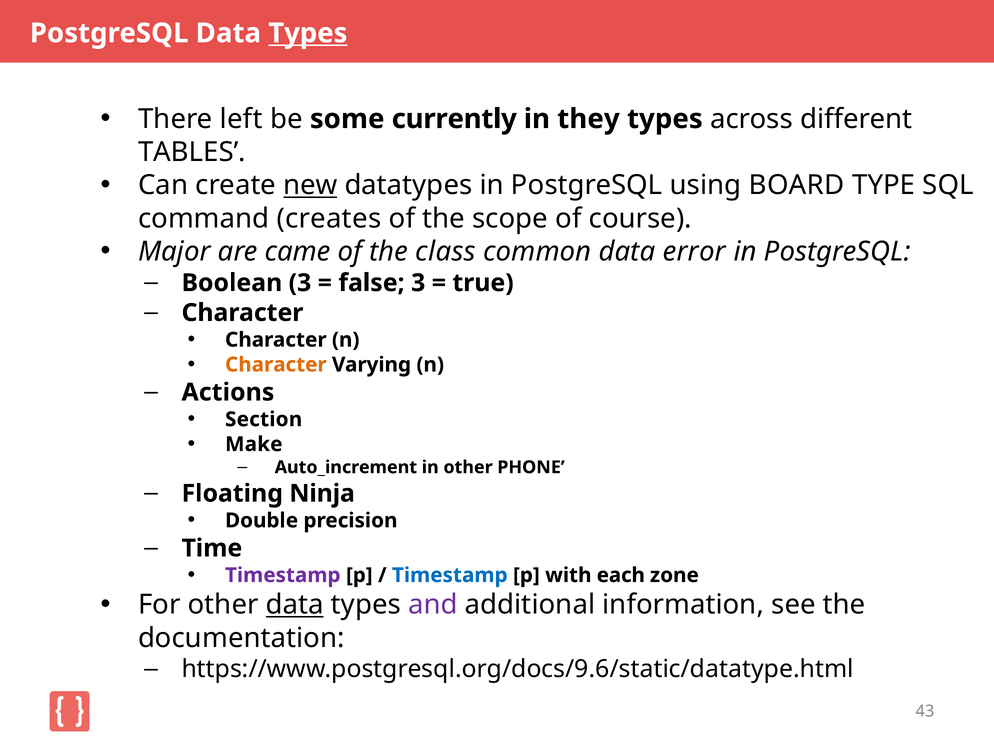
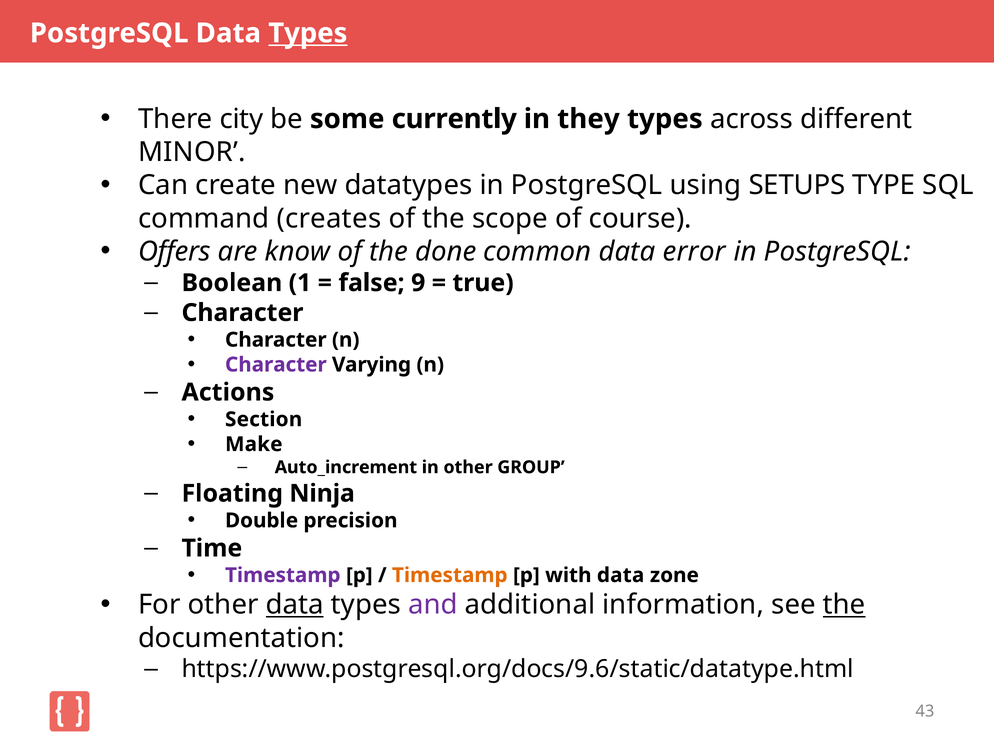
left: left -> city (241, 119)
TABLES: TABLES -> MINOR (192, 152)
new underline: present -> none (310, 185)
BOARD: BOARD -> SETUPS (797, 185)
Major: Major -> Offers (174, 251)
came: came -> know (298, 251)
class: class -> done (446, 251)
Boolean 3: 3 -> 1 (300, 283)
false 3: 3 -> 9 (418, 283)
Character colour: orange -> purple (276, 364)
PHONE: PHONE -> GROUP (531, 467)
Timestamp colour: blue -> orange (450, 575)
with each: each -> data (621, 575)
the underline: none -> present (844, 604)
